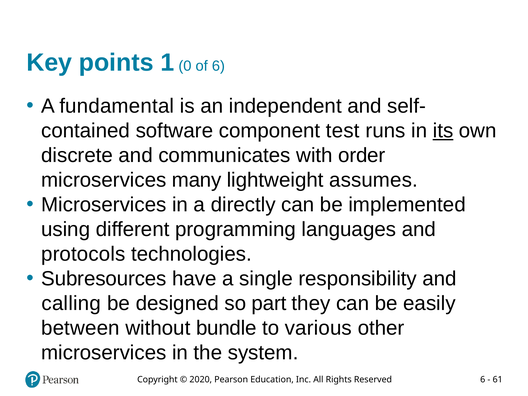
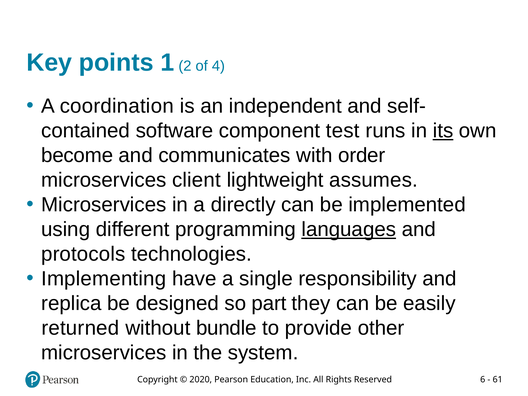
0: 0 -> 2 (185, 66)
of 6: 6 -> 4 (218, 66)
fundamental: fundamental -> coordination (117, 106)
discrete: discrete -> become (77, 155)
many: many -> client (196, 180)
languages underline: none -> present (349, 229)
Subresources: Subresources -> Implementing (104, 279)
calling: calling -> replica (71, 303)
between: between -> returned (80, 328)
various: various -> provide (318, 328)
